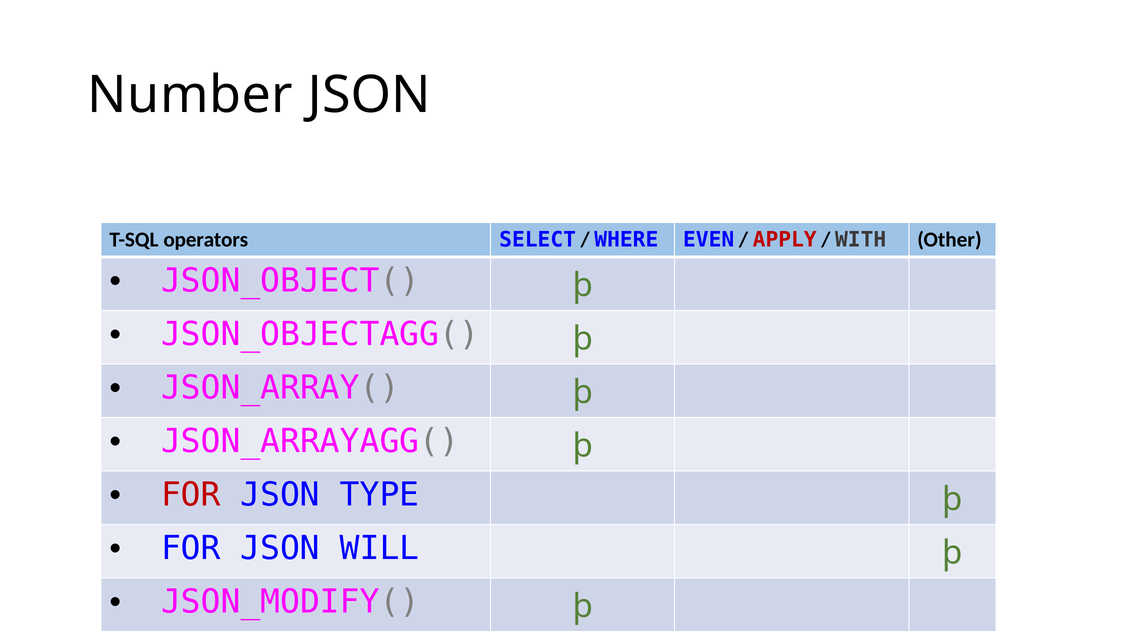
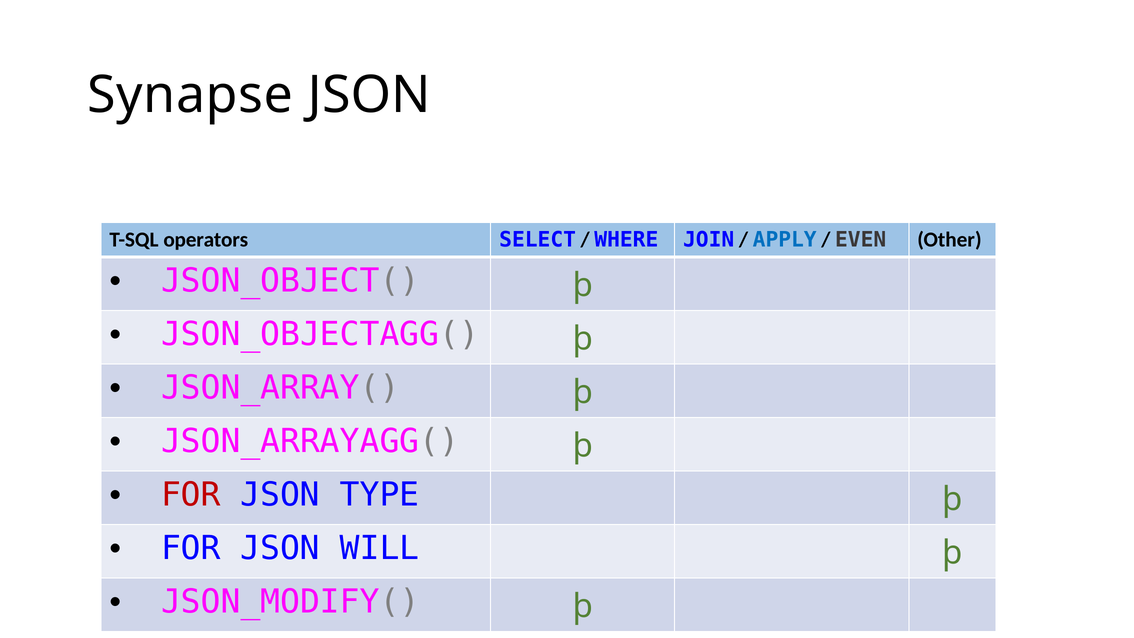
Number: Number -> Synapse (190, 95)
EVEN: EVEN -> JOIN (709, 240)
APPLY colour: red -> blue (785, 240)
WITH: WITH -> EVEN (861, 240)
